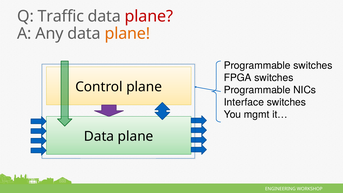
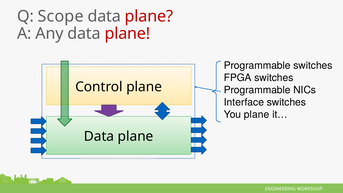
Traffic: Traffic -> Scope (61, 16)
plane colour: orange -> red (127, 34)
You mgmt: mgmt -> plane (257, 114)
